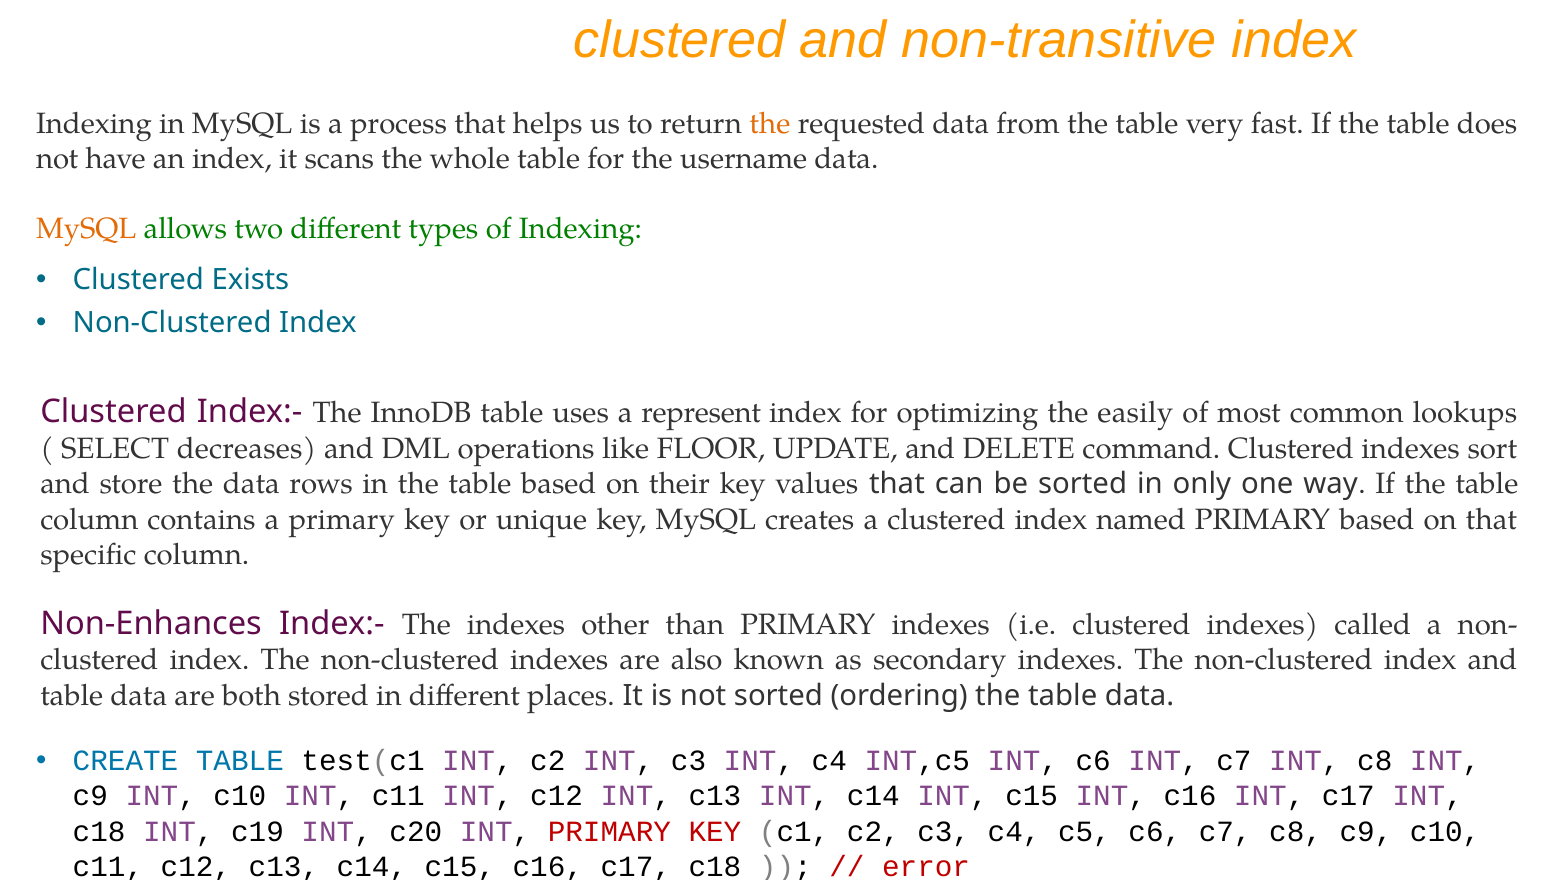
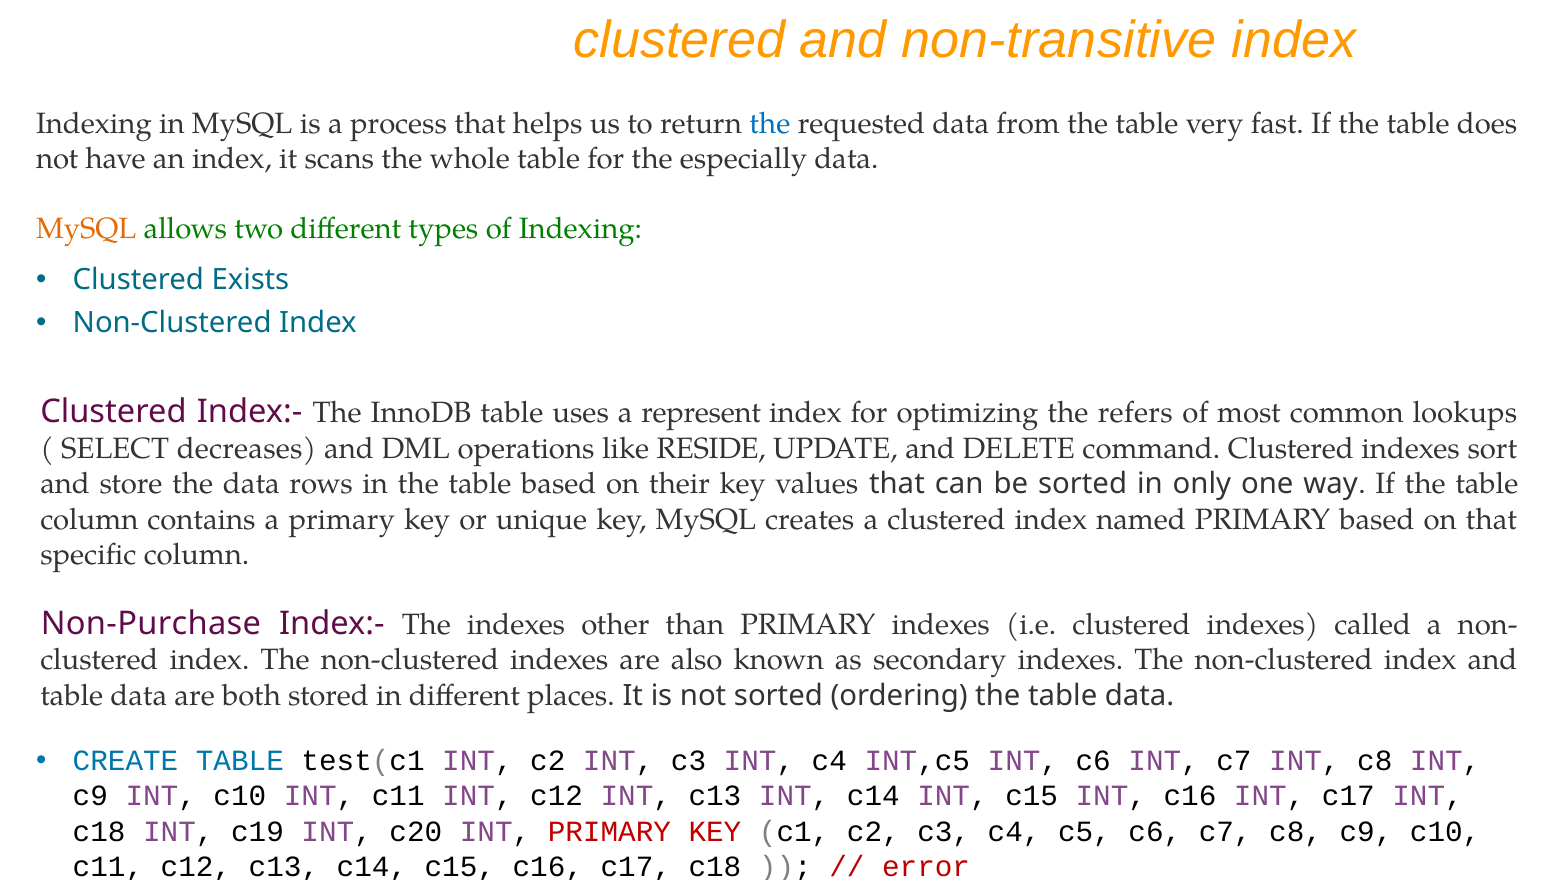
the colour: orange -> blue (770, 124)
username: username -> especially (744, 159)
easily: easily -> refers (1135, 413)
FLOOR: FLOOR -> RESIDE (711, 449)
Non-Enhances: Non-Enhances -> Non-Purchase (151, 623)
